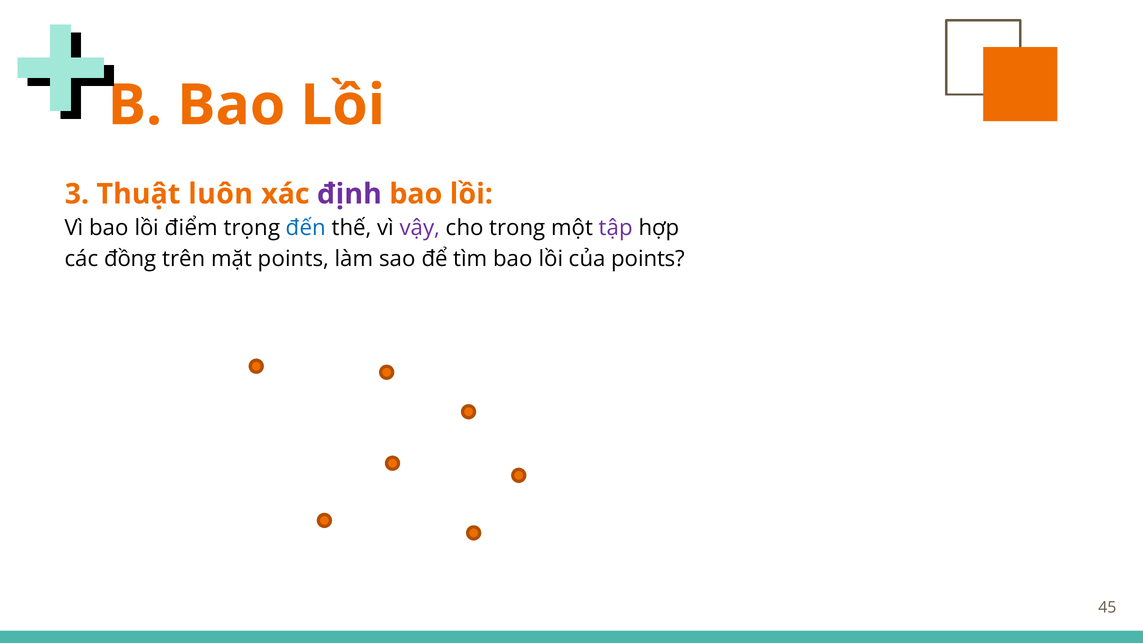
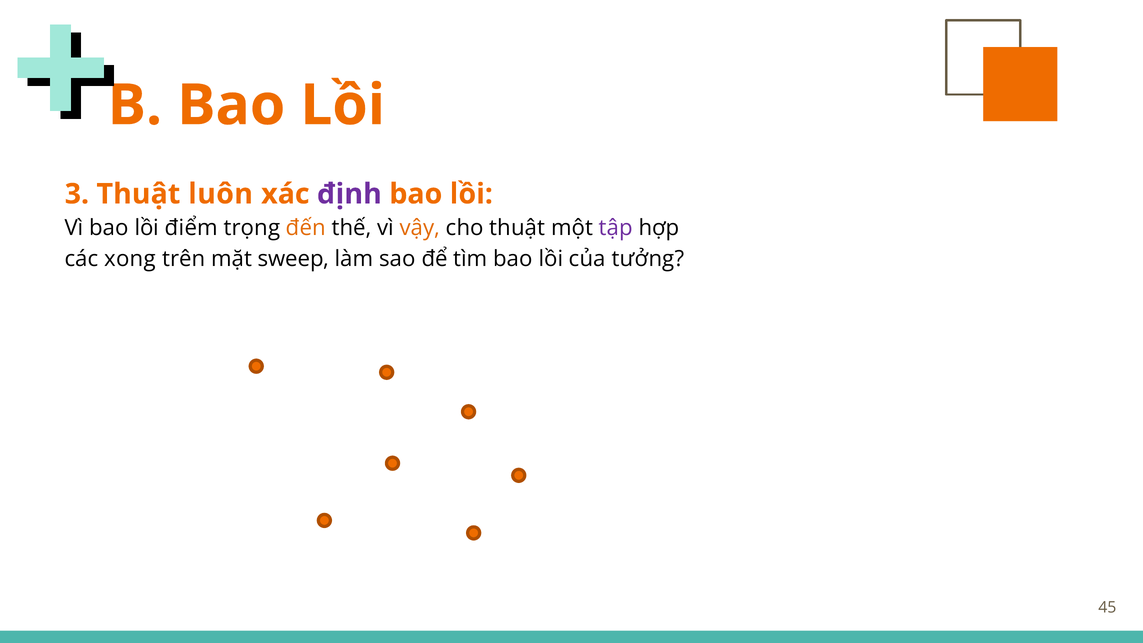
đến colour: blue -> orange (306, 228)
vậy colour: purple -> orange (420, 228)
cho trong: trong -> thuật (517, 228)
đồng: đồng -> xong (130, 259)
mặt points: points -> sweep (294, 259)
của points: points -> tưởng (648, 259)
